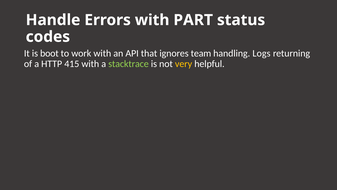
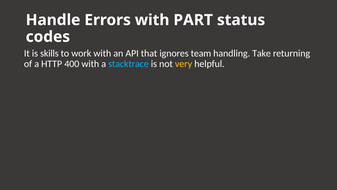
boot: boot -> skills (49, 53)
Logs: Logs -> Take (262, 53)
415: 415 -> 400 (72, 64)
stacktrace colour: light green -> light blue (128, 64)
